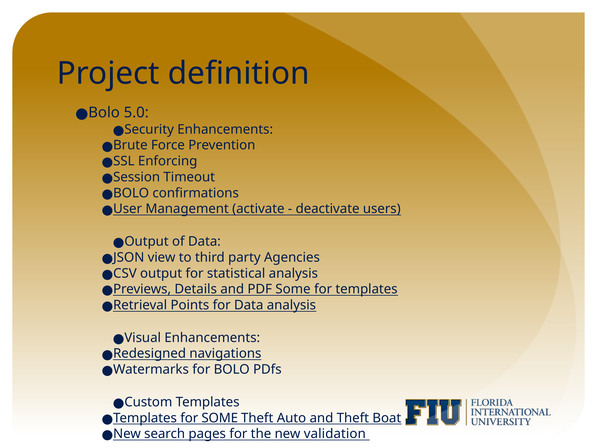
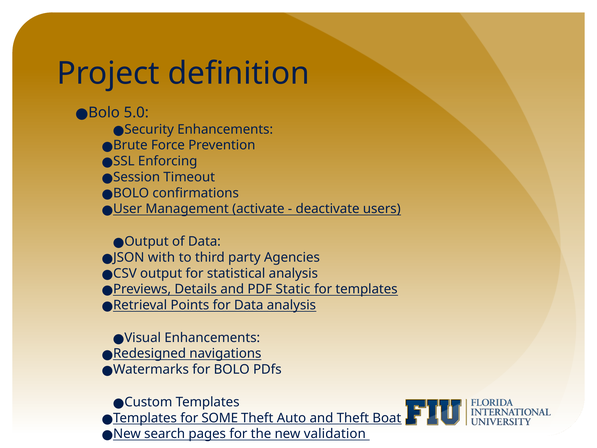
view: view -> with (161, 257)
PDF Some: Some -> Static (293, 289)
